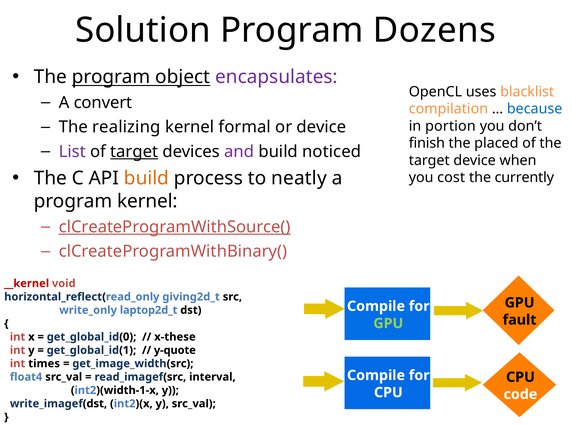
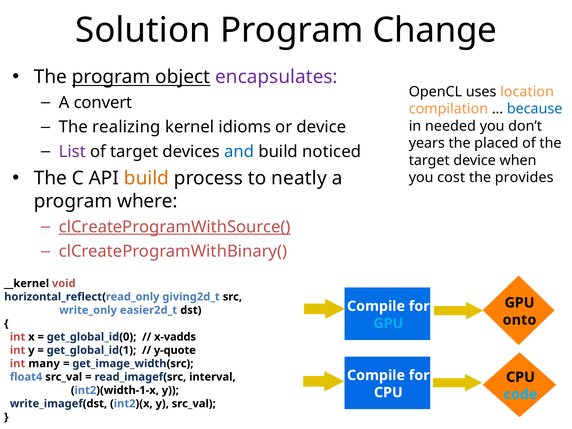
Dozens: Dozens -> Change (435, 30)
blacklist: blacklist -> location (527, 92)
formal: formal -> idioms (245, 127)
portion: portion -> needed (450, 126)
finish: finish -> years (427, 143)
target underline: present -> none (134, 152)
and colour: purple -> blue (239, 152)
currently: currently -> provides (524, 178)
program kernel: kernel -> where (147, 201)
__kernel colour: red -> black (27, 283)
laptop2d_t: laptop2d_t -> easier2d_t (149, 310)
fault: fault -> onto (520, 320)
GPU colour: light green -> light blue (388, 323)
x-these: x-these -> x-vadds (175, 337)
times: times -> many (44, 364)
code colour: white -> light blue (520, 394)
